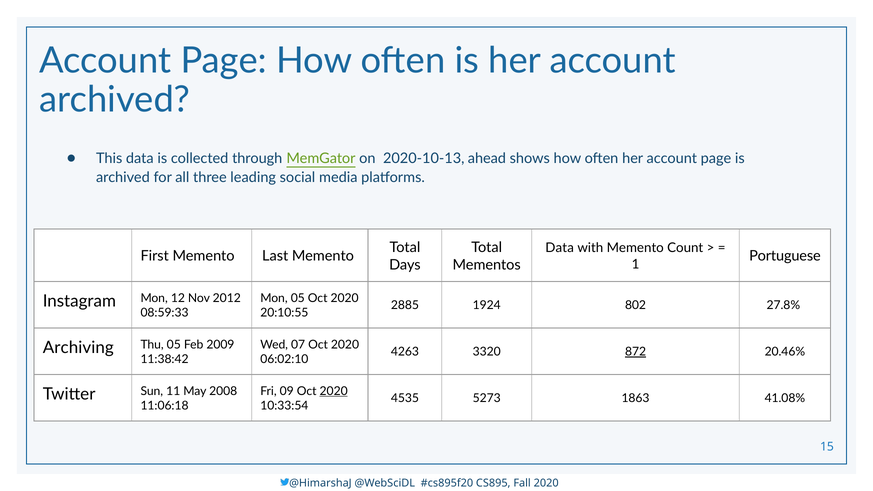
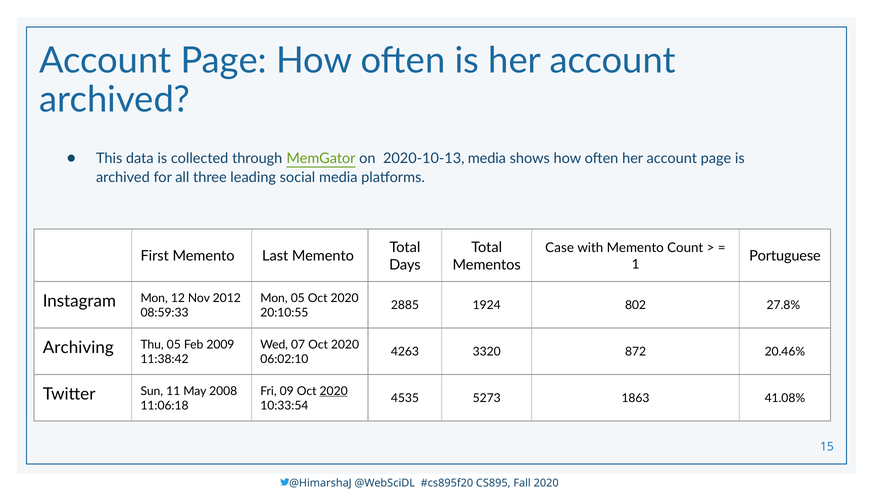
2020-10-13 ahead: ahead -> media (487, 158)
Data: Data -> Case (560, 248)
872 underline: present -> none (636, 352)
